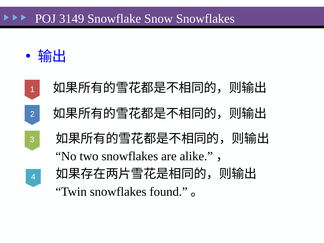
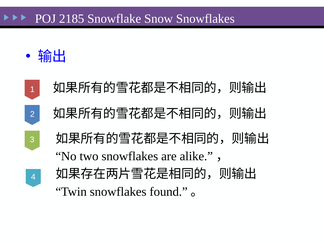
3149: 3149 -> 2185 (72, 19)
